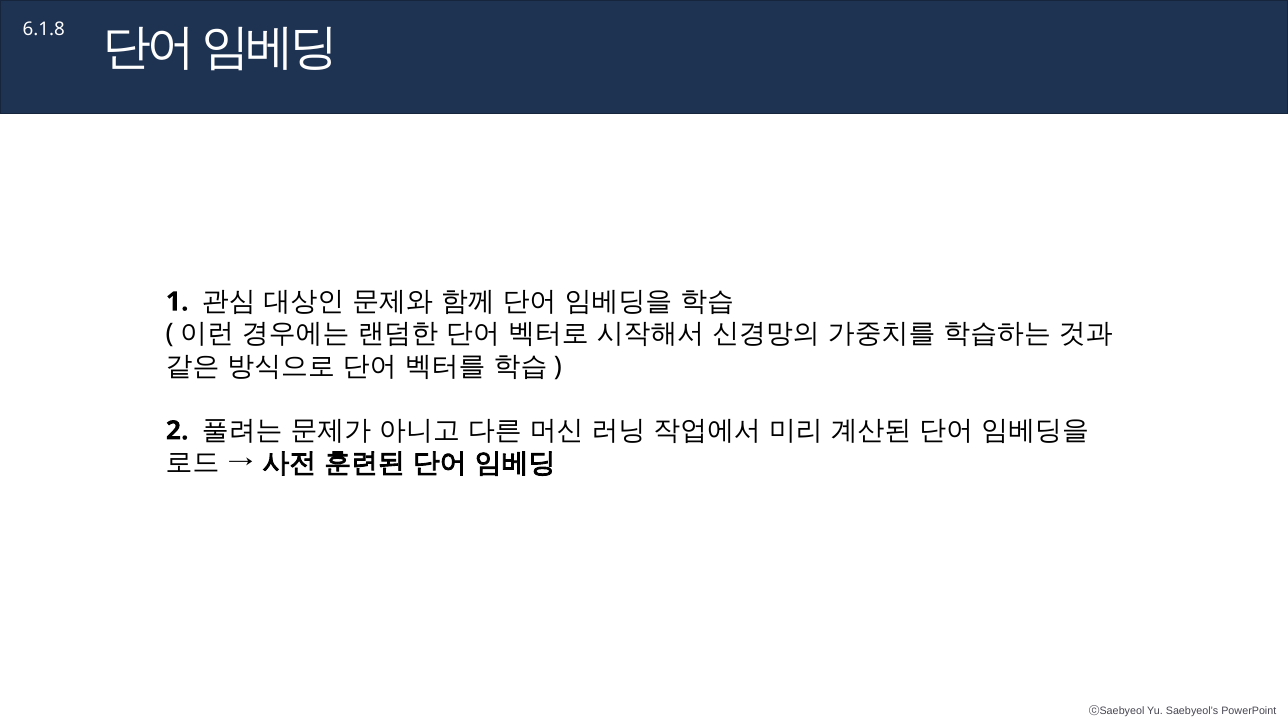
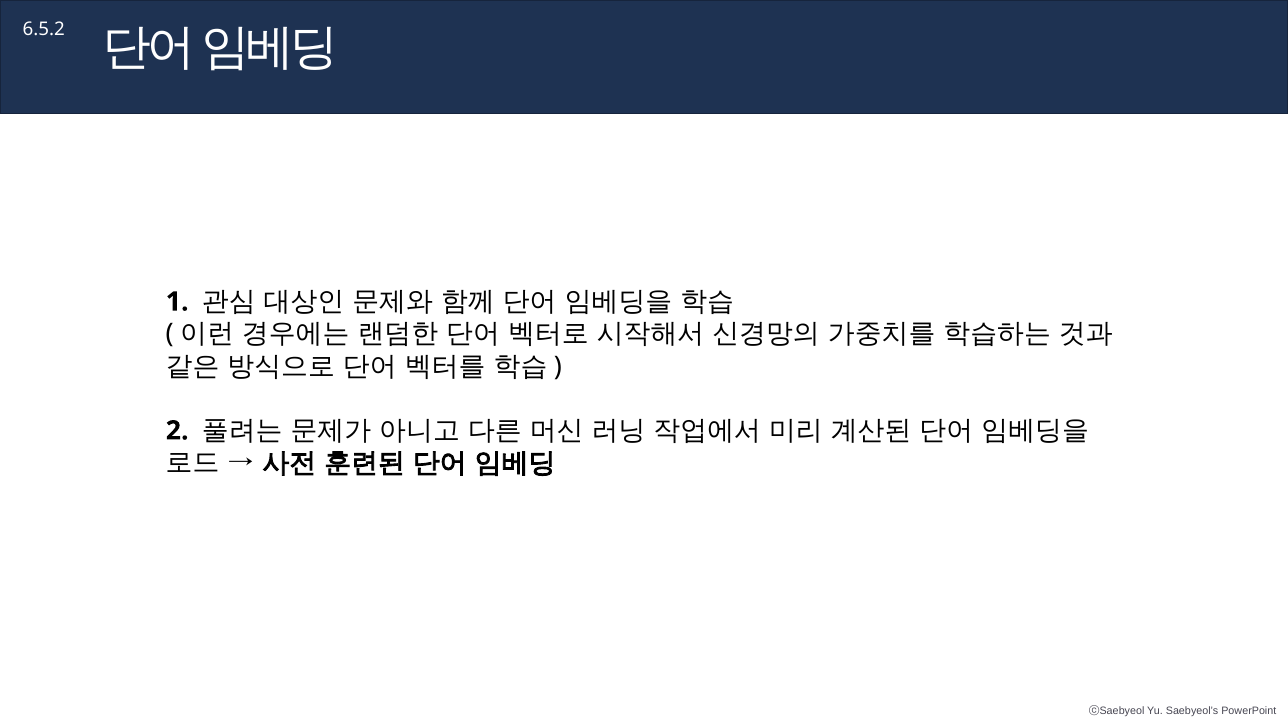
6.1.8: 6.1.8 -> 6.5.2 (44, 30)
